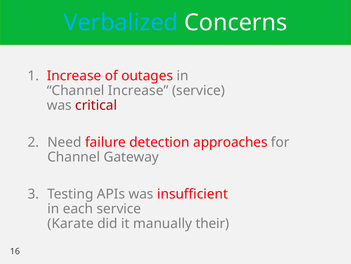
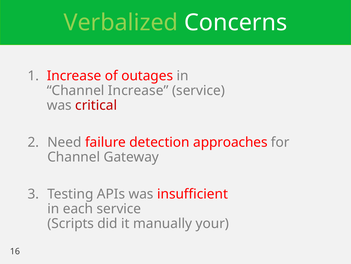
Verbalized colour: light blue -> light green (121, 23)
Karate: Karate -> Scripts (71, 223)
their: their -> your (212, 223)
